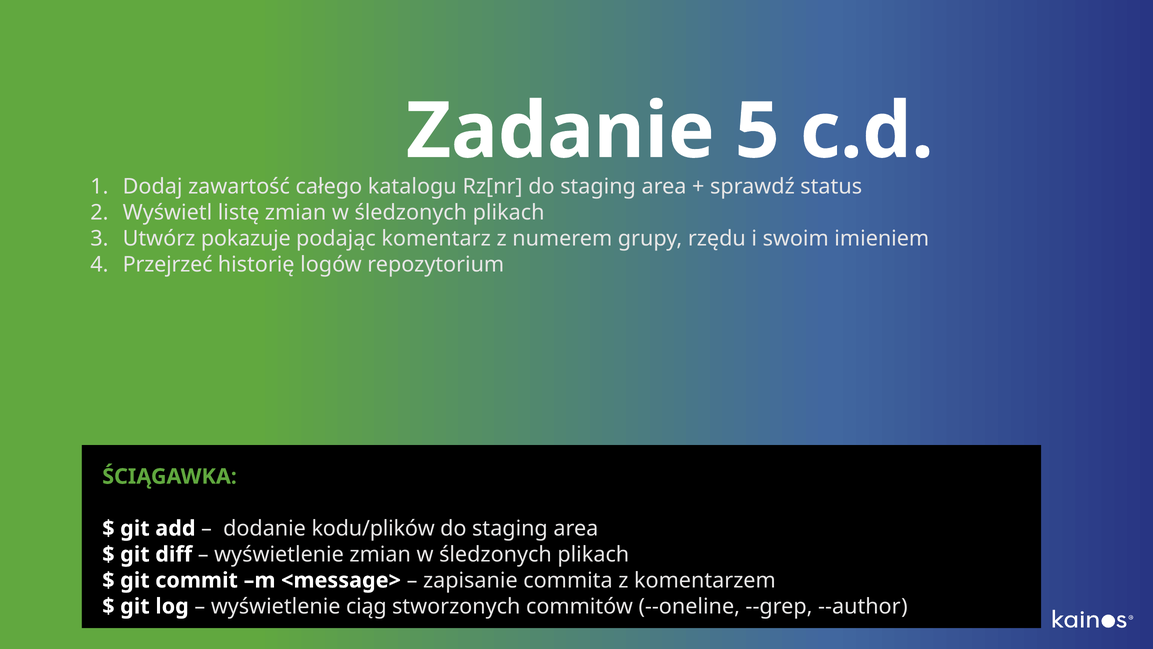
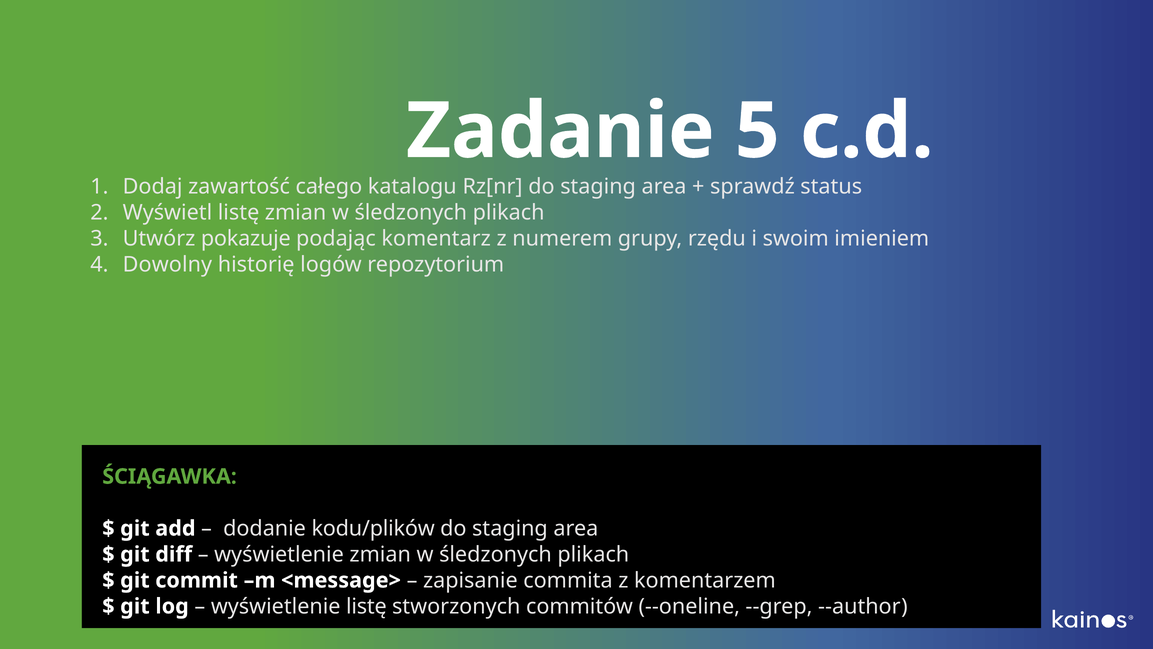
Przejrzeć: Przejrzeć -> Dowolny (167, 265)
wyświetlenie ciąg: ciąg -> listę (366, 606)
